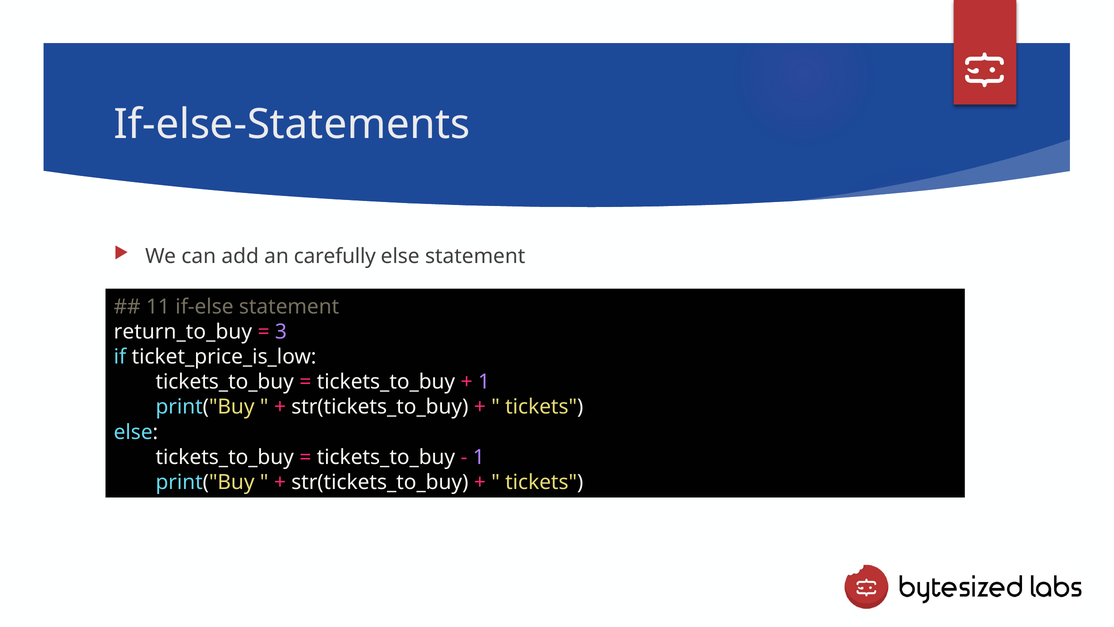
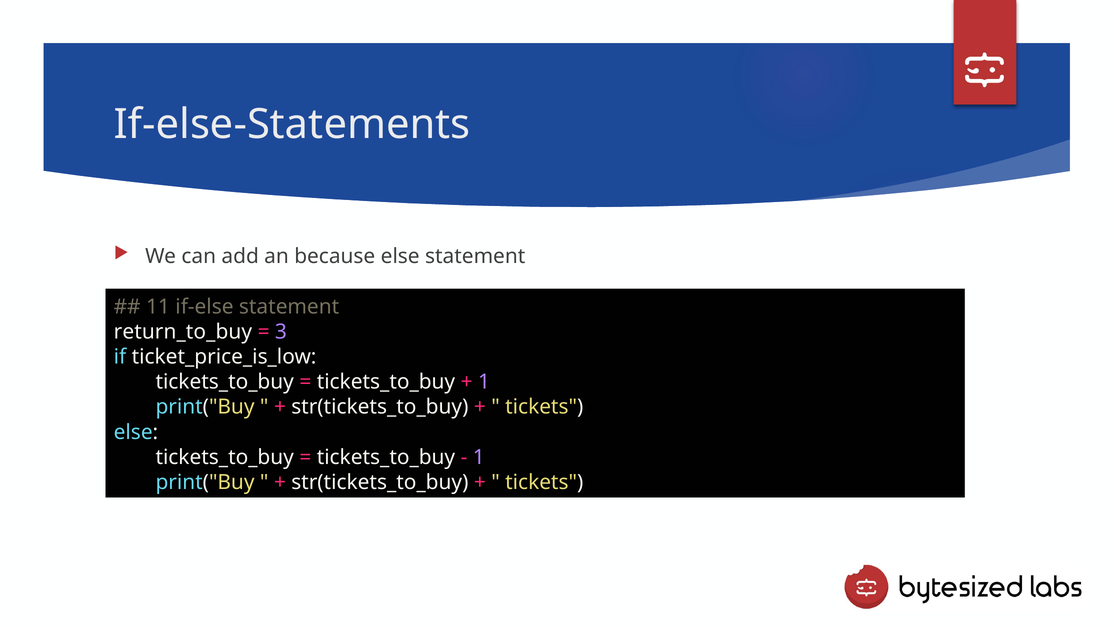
carefully: carefully -> because (335, 256)
